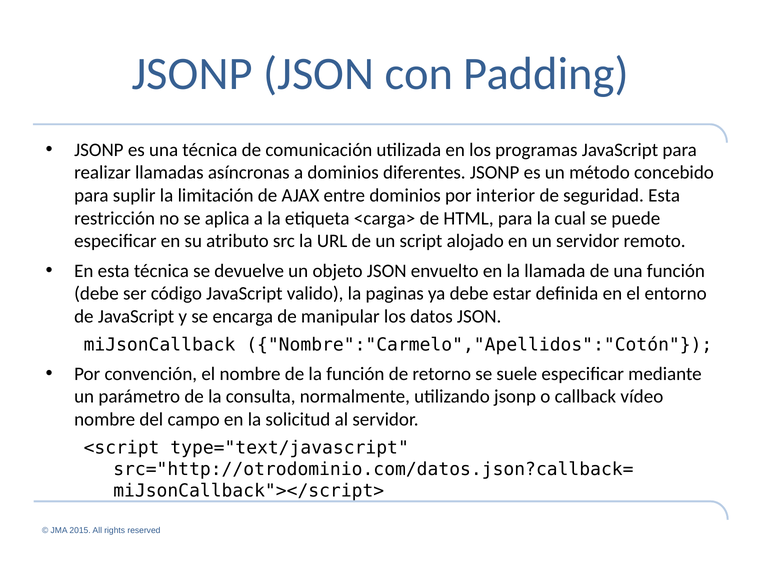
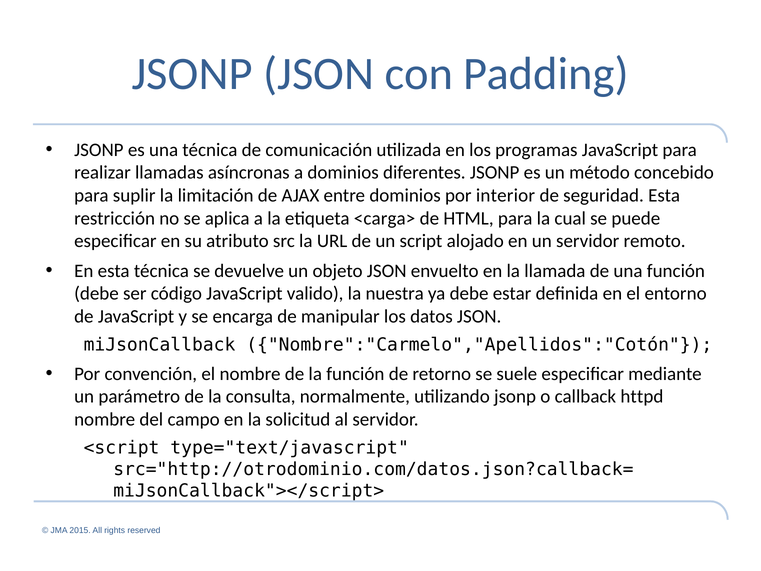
paginas: paginas -> nuestra (395, 293)
vídeo: vídeo -> httpd (642, 396)
